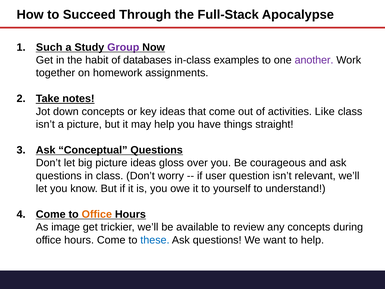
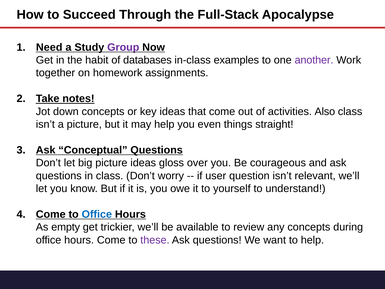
Such: Such -> Need (49, 47)
Like: Like -> Also (325, 111)
have: have -> even (209, 124)
Office colour: orange -> blue (97, 214)
image: image -> empty (66, 227)
these colour: blue -> purple (155, 240)
